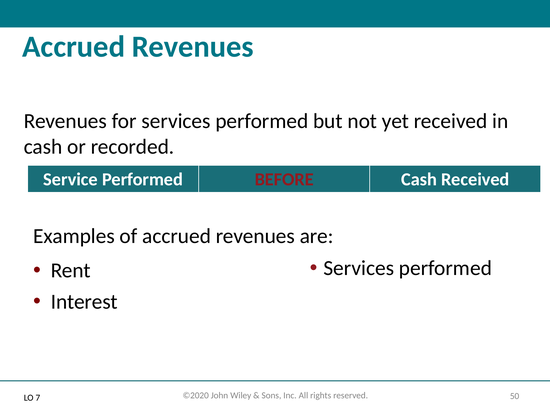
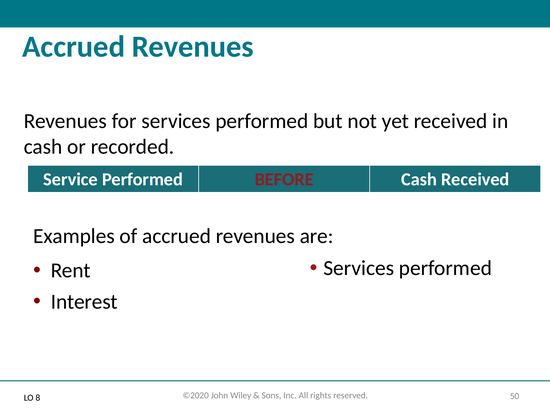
7: 7 -> 8 (38, 397)
